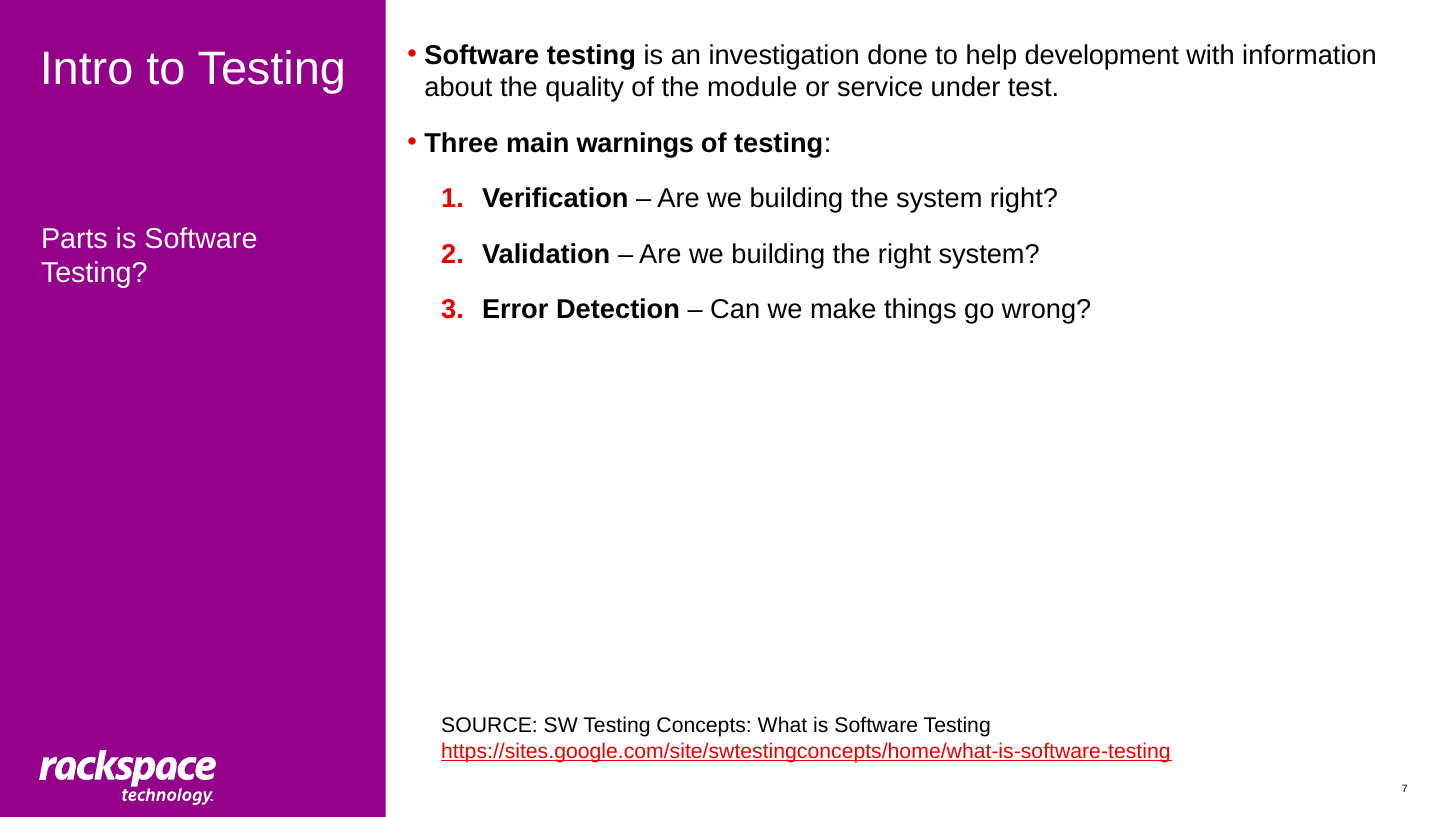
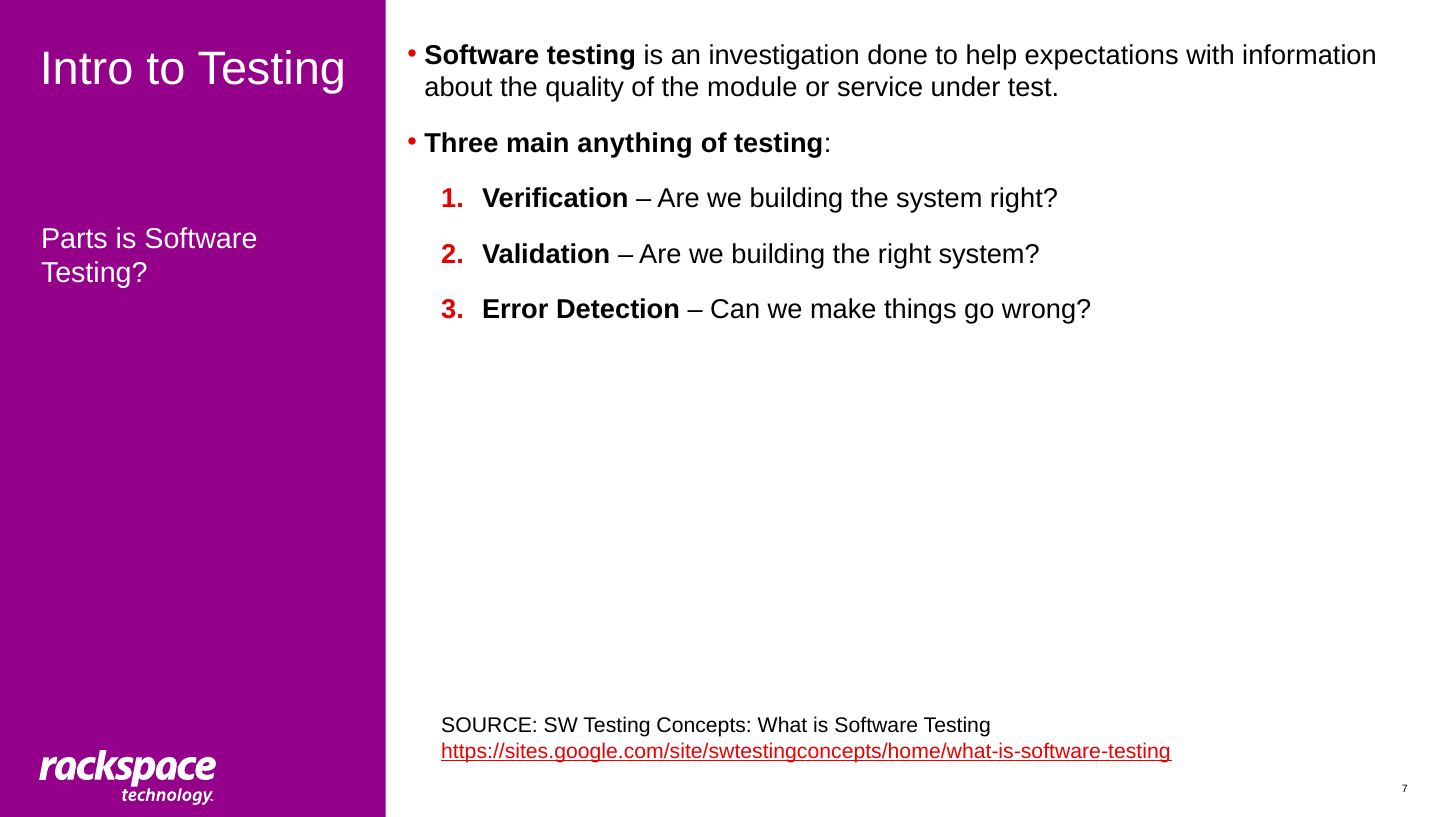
development: development -> expectations (1102, 55)
warnings: warnings -> anything (635, 143)
